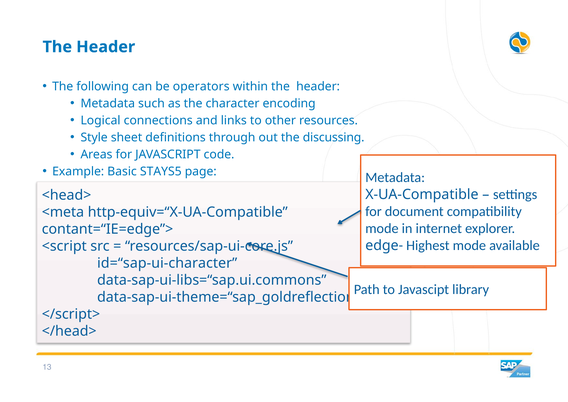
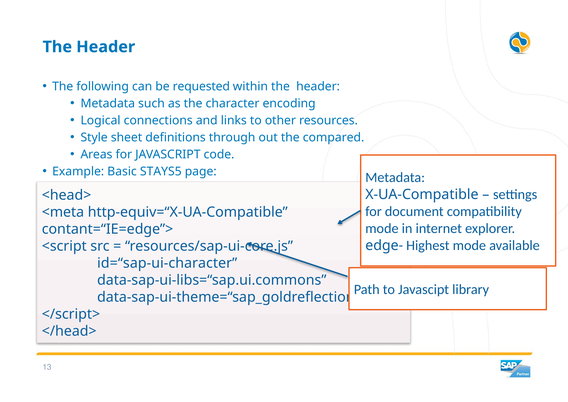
operators: operators -> requested (201, 86)
discussing: discussing -> compared (334, 137)
